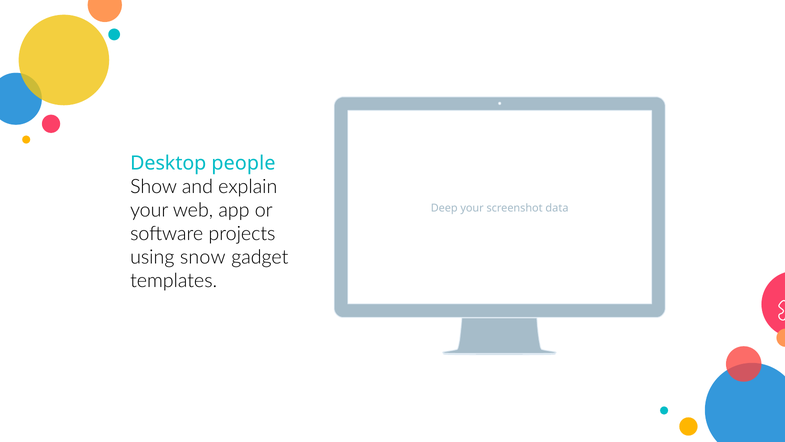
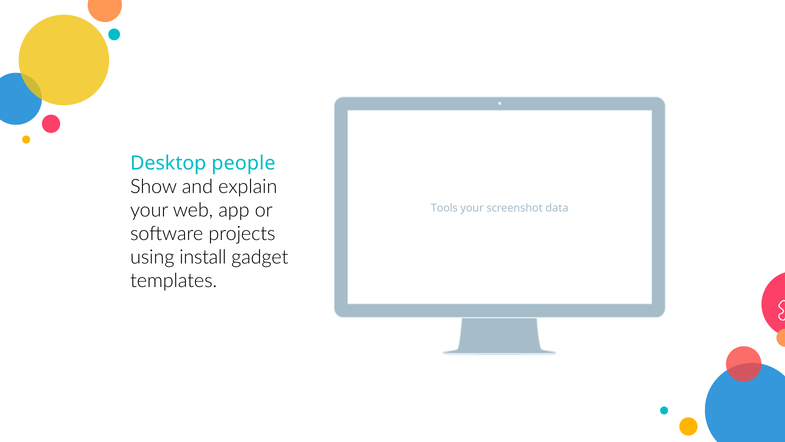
Deep: Deep -> Tools (444, 208)
snow: snow -> install (203, 257)
